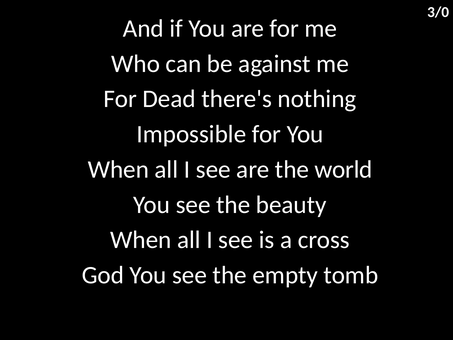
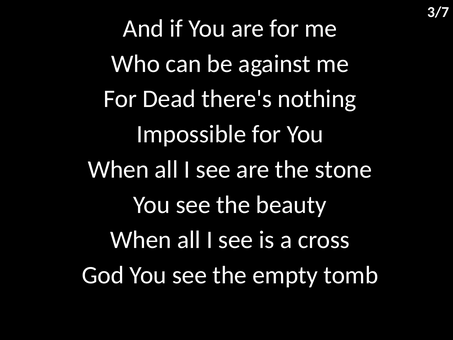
3/0: 3/0 -> 3/7 (438, 12)
world: world -> stone (343, 169)
